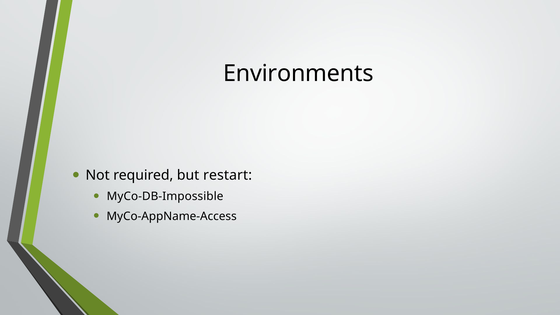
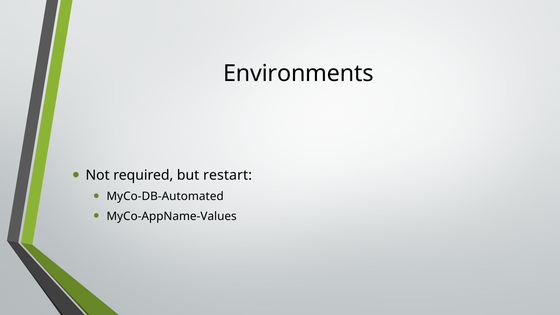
MyCo-DB-Impossible: MyCo-DB-Impossible -> MyCo-DB-Automated (165, 196)
MyCo-AppName-Access: MyCo-AppName-Access -> MyCo-AppName-Values (172, 216)
